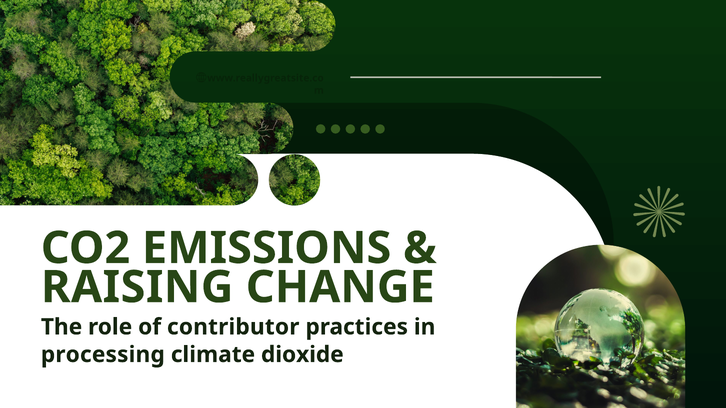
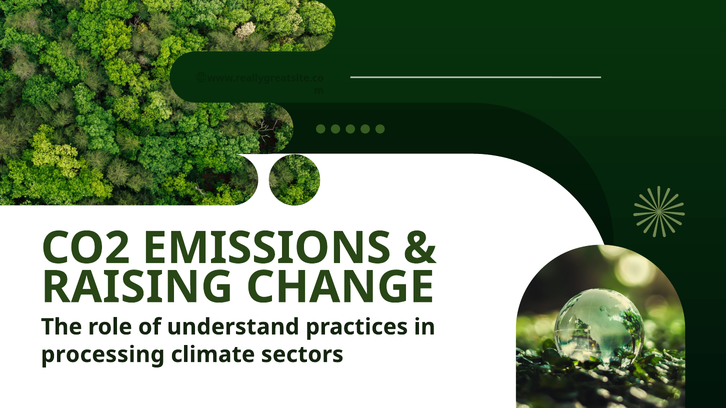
contributor: contributor -> understand (233, 327)
dioxide: dioxide -> sectors (302, 355)
